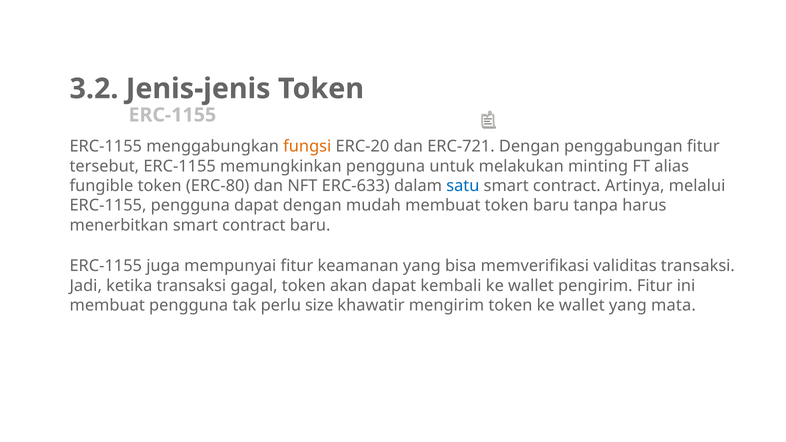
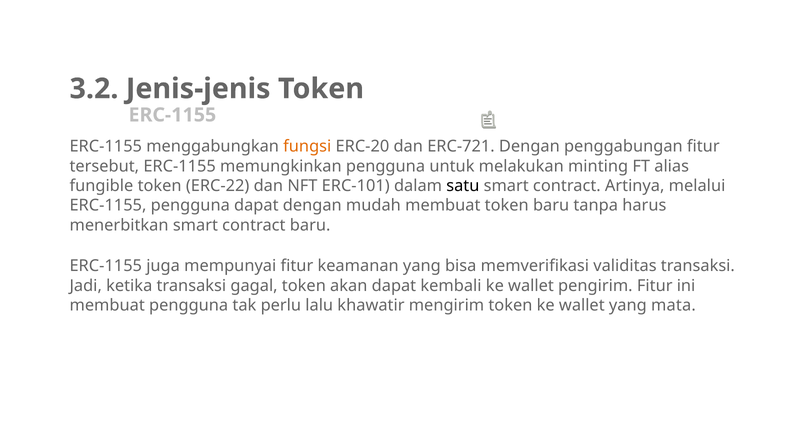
ERC-80: ERC-80 -> ERC-22 (218, 186)
ERC-633: ERC-633 -> ERC-101 (356, 186)
satu colour: blue -> black (463, 186)
size: size -> lalu (319, 305)
